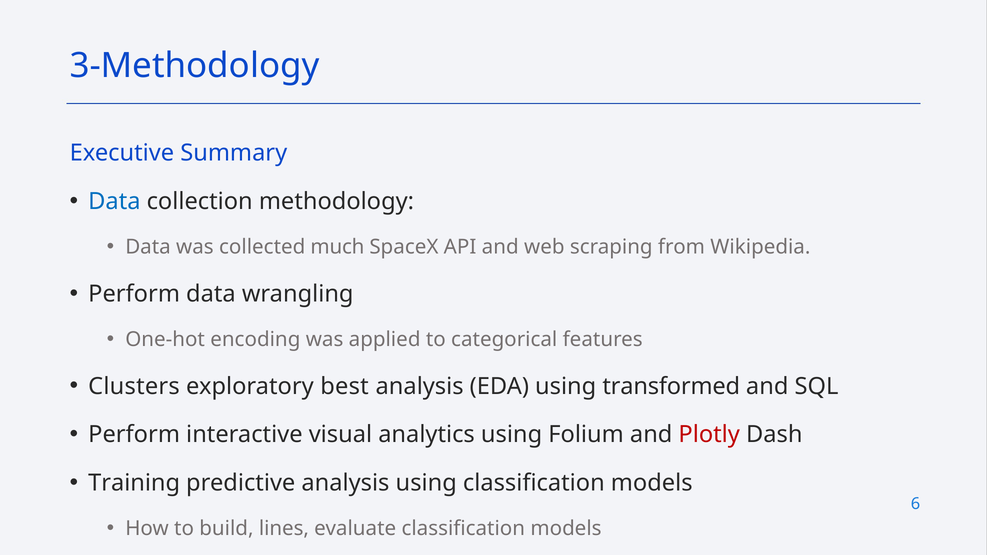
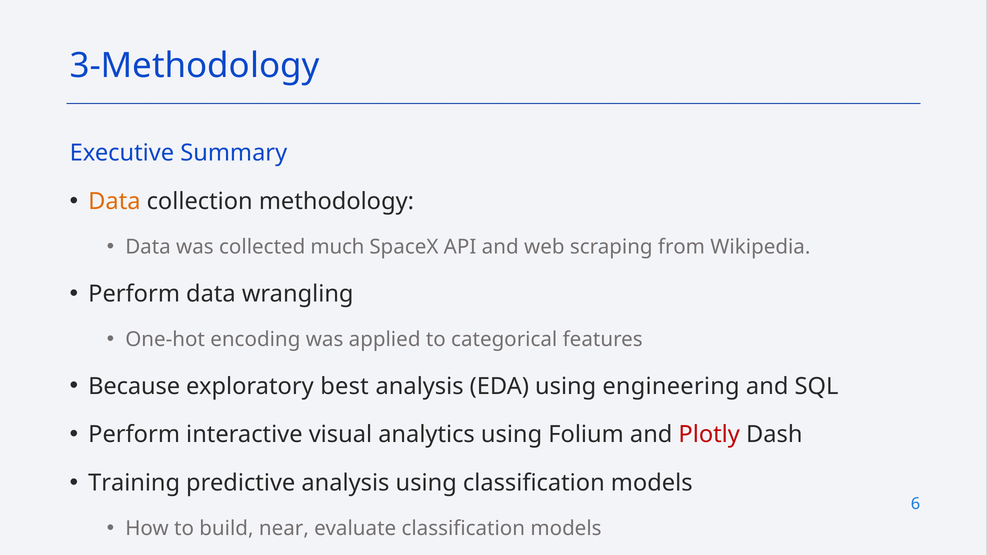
Data colour: blue -> orange (114, 202)
Clusters: Clusters -> Because (134, 386)
transformed: transformed -> engineering (671, 386)
lines: lines -> near (284, 529)
